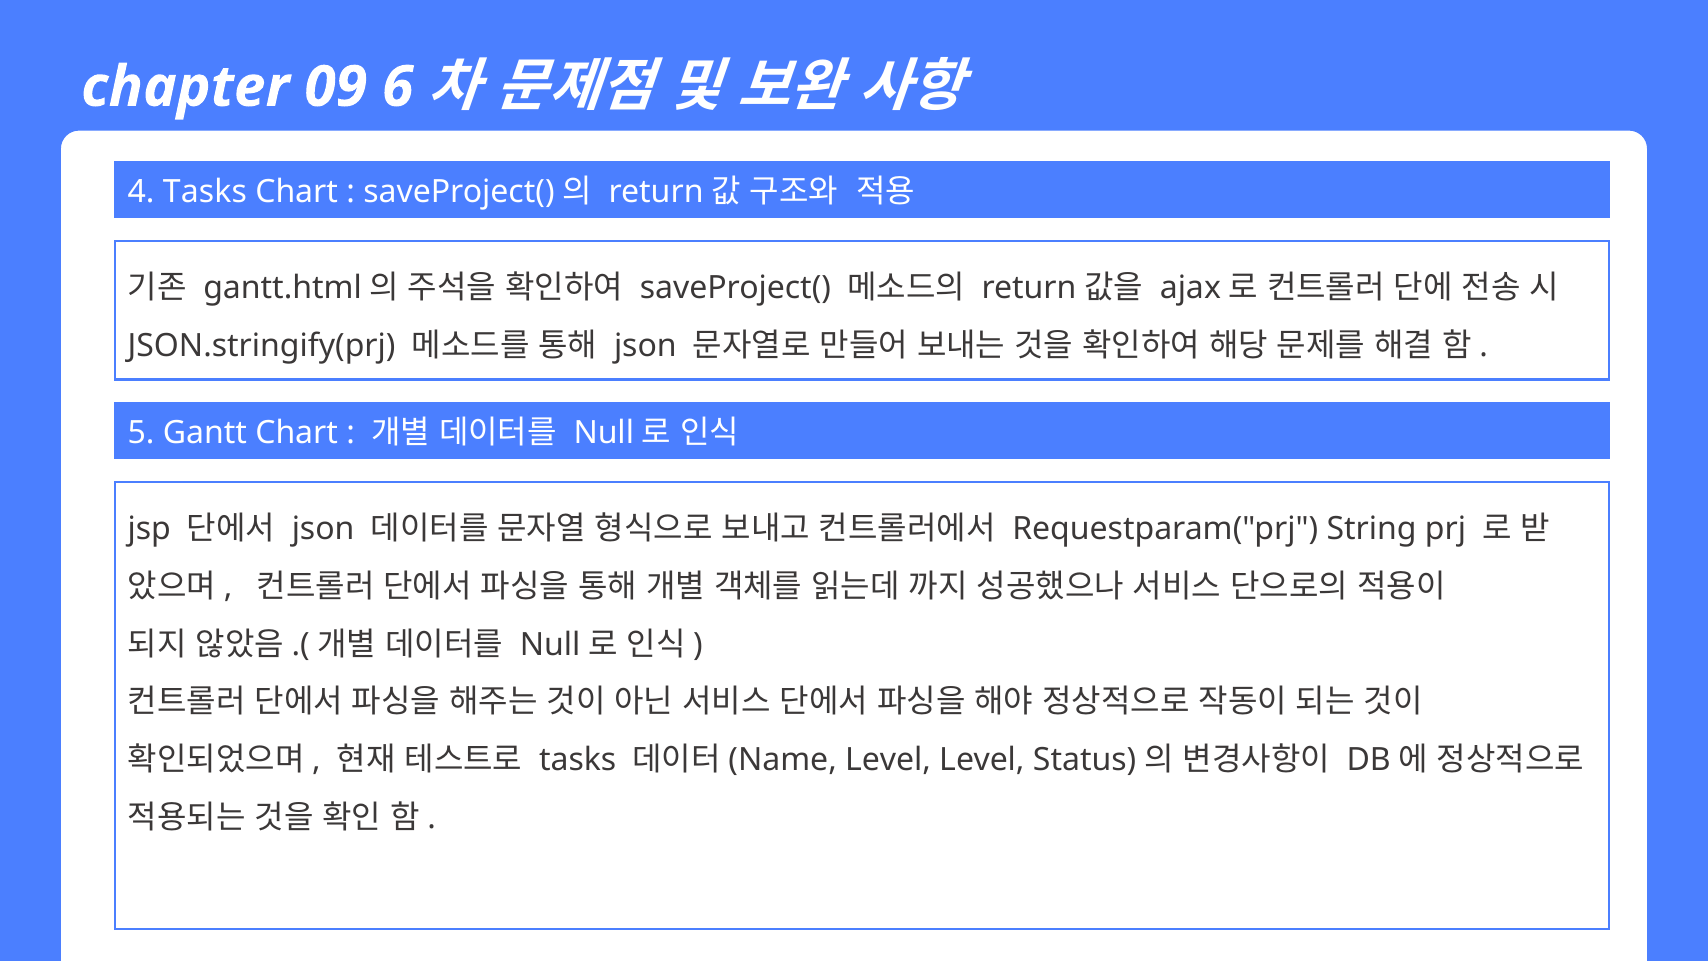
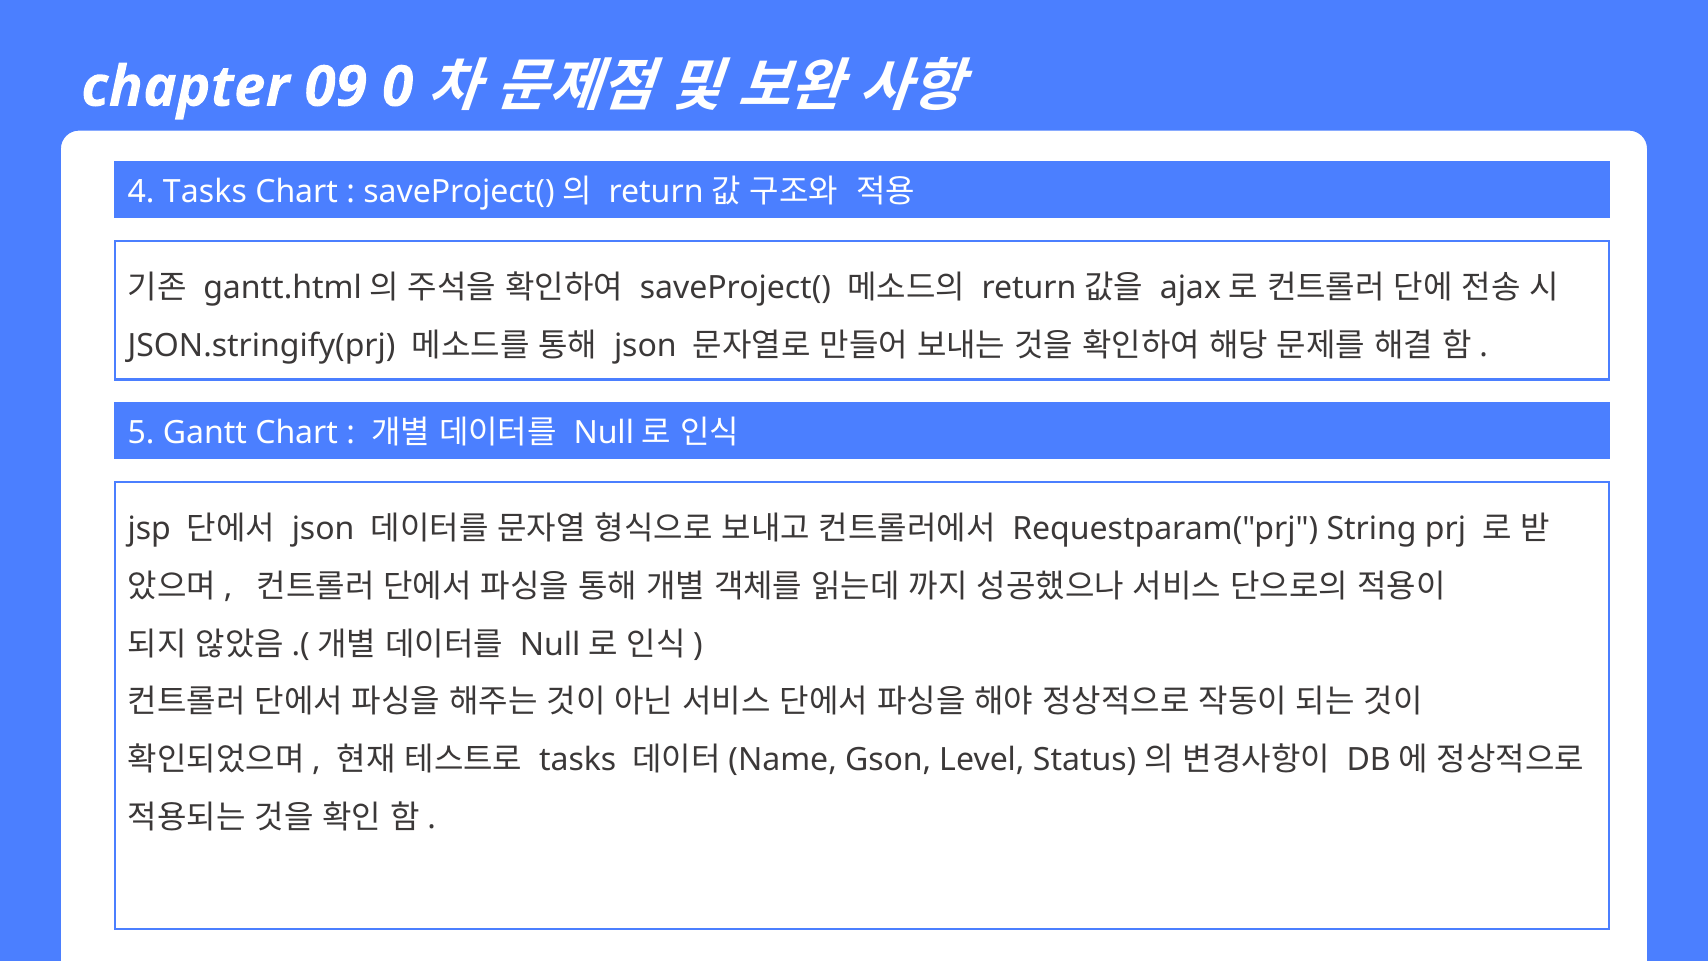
6: 6 -> 0 (398, 87)
Level: Level -> Gson (888, 760)
